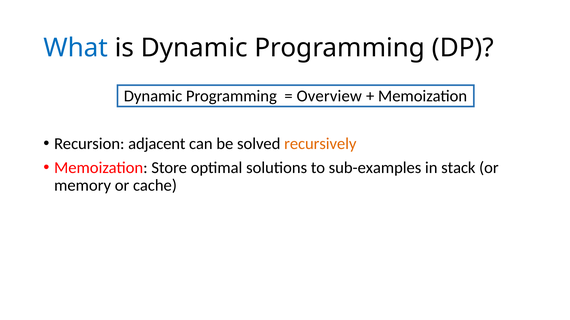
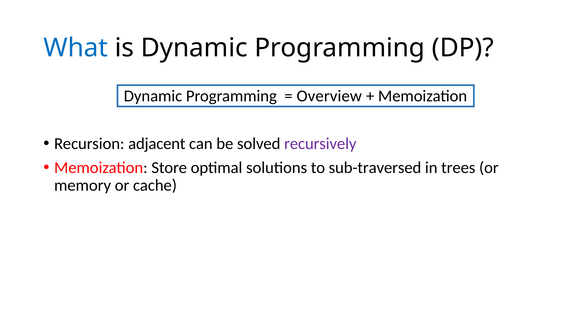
recursively colour: orange -> purple (320, 144)
sub-examples: sub-examples -> sub-traversed (375, 168)
stack: stack -> trees (458, 168)
